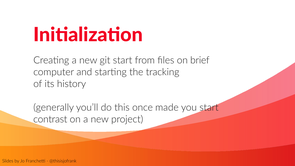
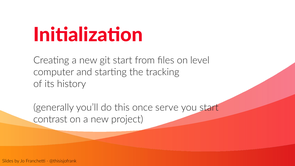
brief: brief -> level (200, 60)
made: made -> serve (167, 107)
